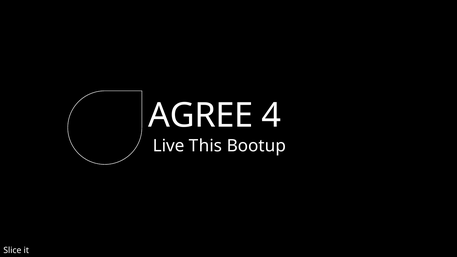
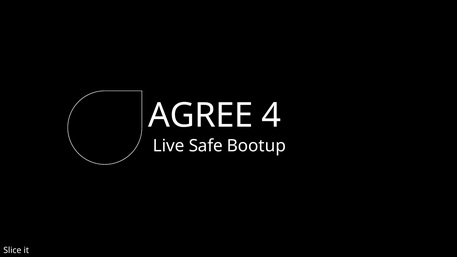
This: This -> Safe (206, 146)
